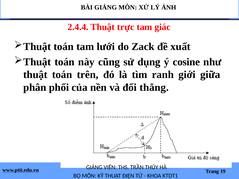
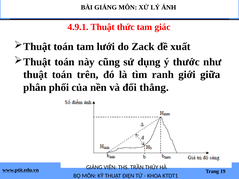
2.4.4: 2.4.4 -> 4.9.1 (78, 27)
trực: trực -> thức (126, 27)
cosine: cosine -> thước (186, 62)
